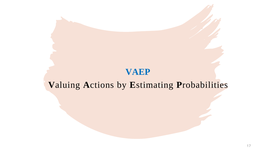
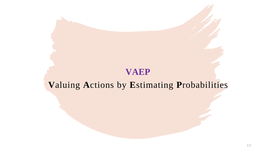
VAEP colour: blue -> purple (138, 72)
